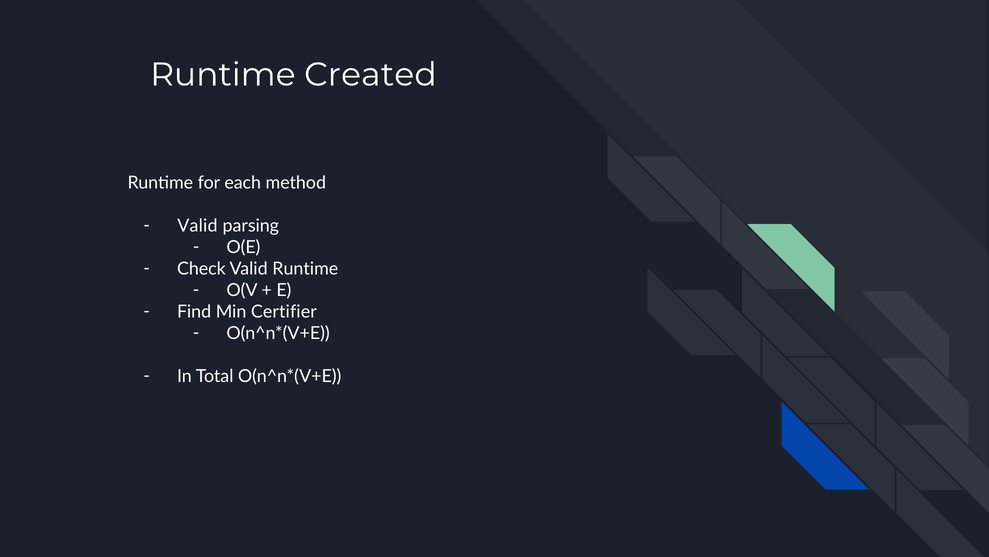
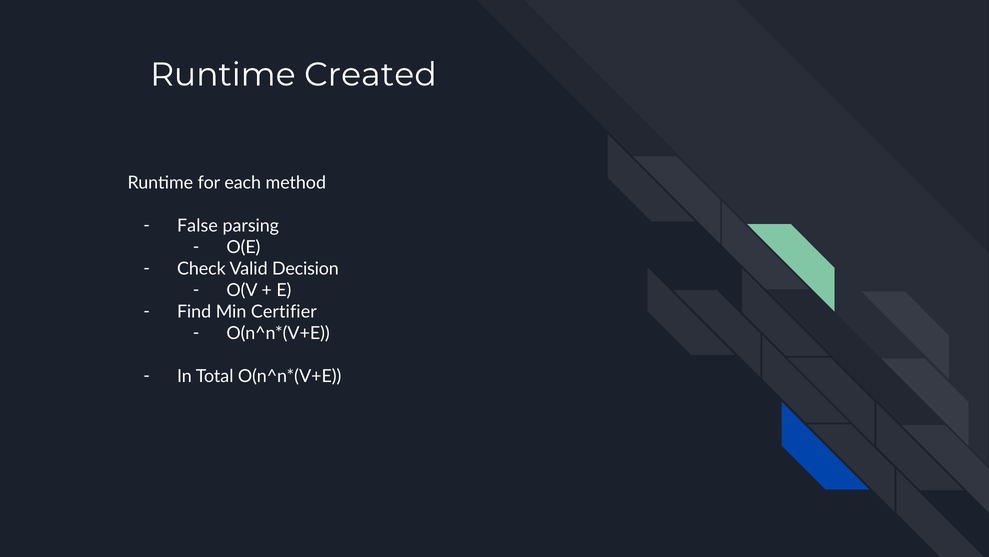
Valid: Valid -> False (197, 226)
Valid Runtime: Runtime -> Decision (305, 269)
